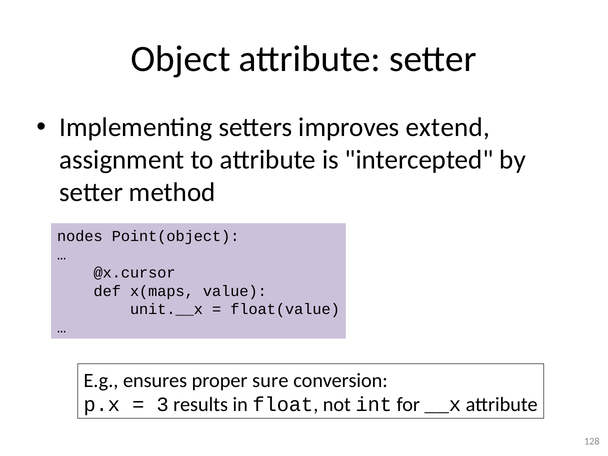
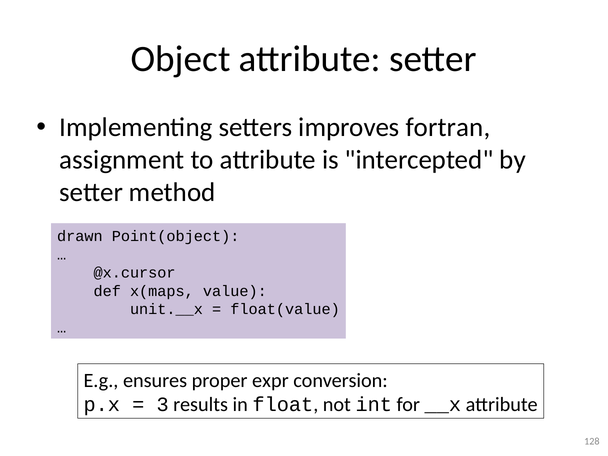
extend: extend -> fortran (448, 128)
nodes: nodes -> drawn (80, 236)
sure: sure -> expr (270, 380)
